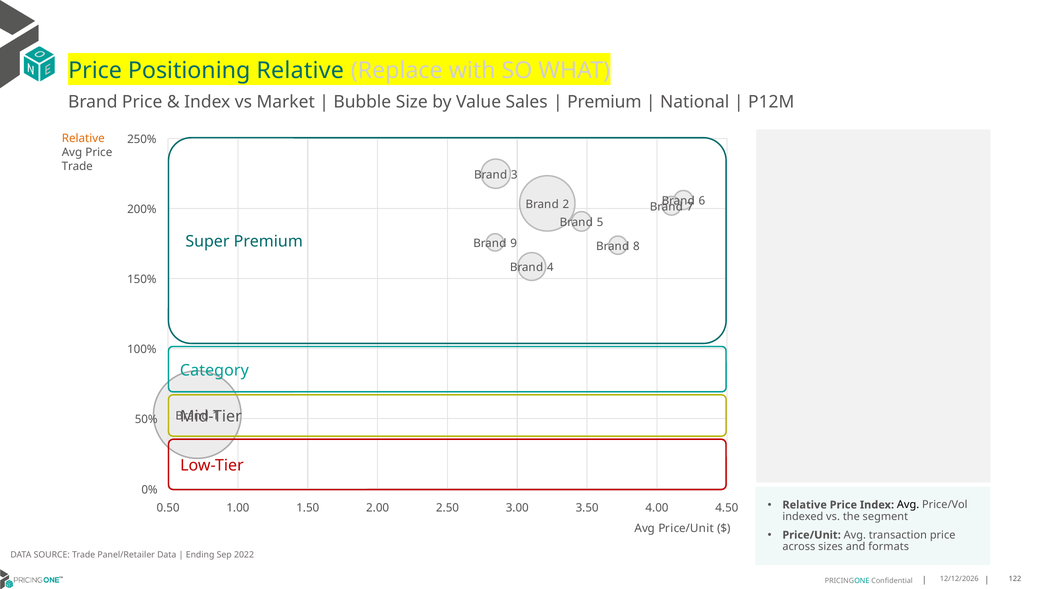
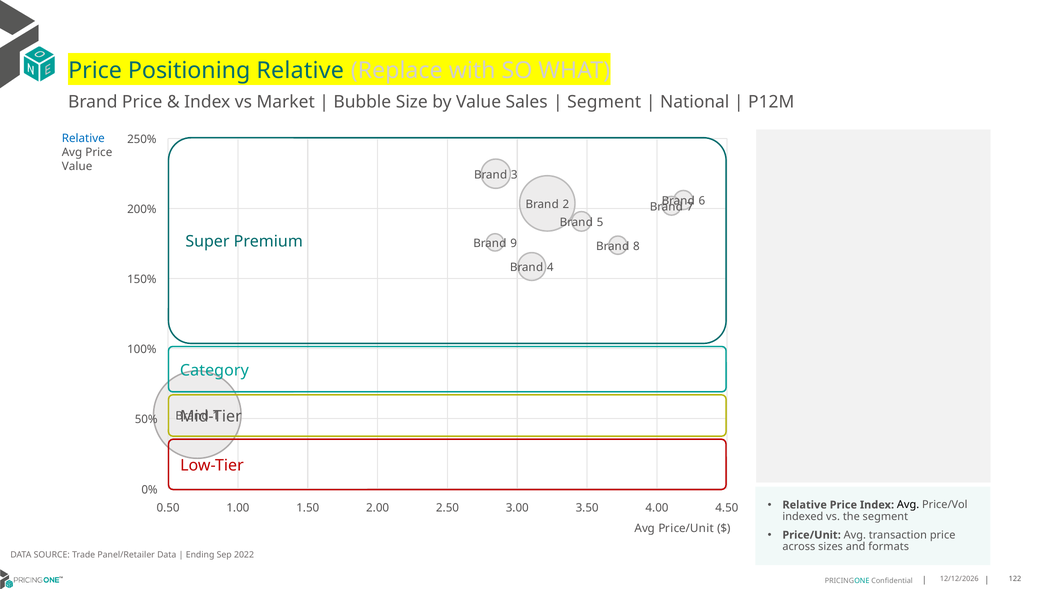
Premium: Premium -> Segment (604, 102)
Relative colour: orange -> blue (83, 138)
Trade: Trade -> Value (77, 166)
